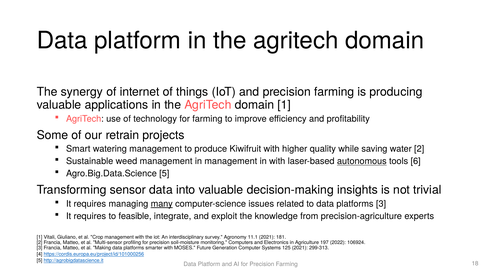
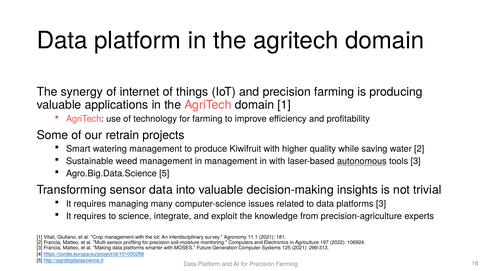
tools 6: 6 -> 3 (416, 161)
many underline: present -> none (162, 204)
feasible: feasible -> science (135, 216)
